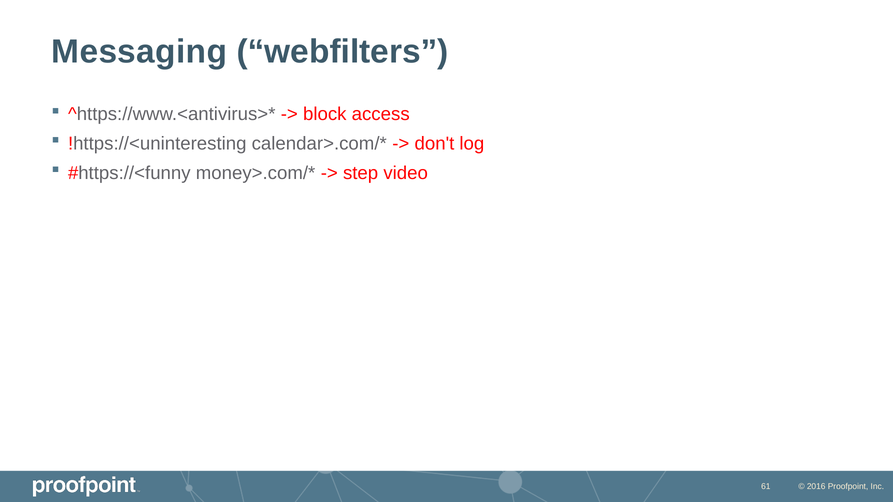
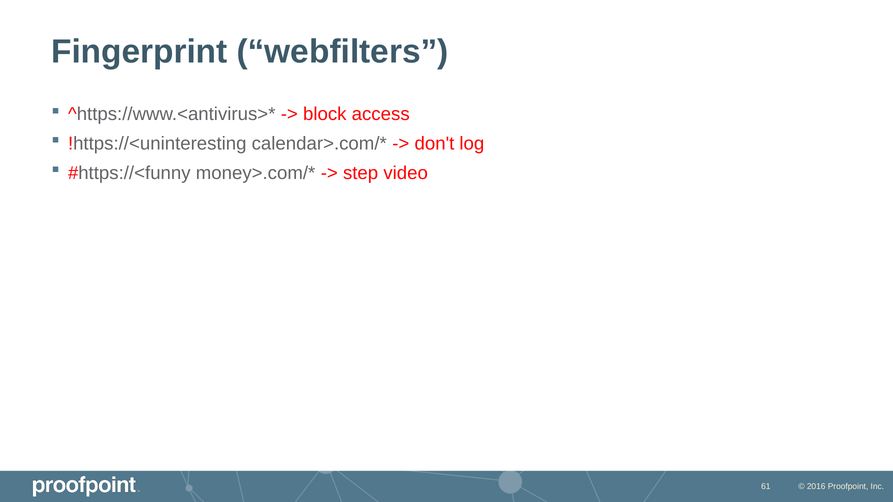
Messaging: Messaging -> Fingerprint (139, 52)
